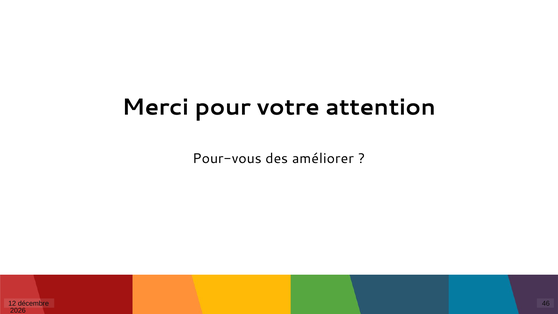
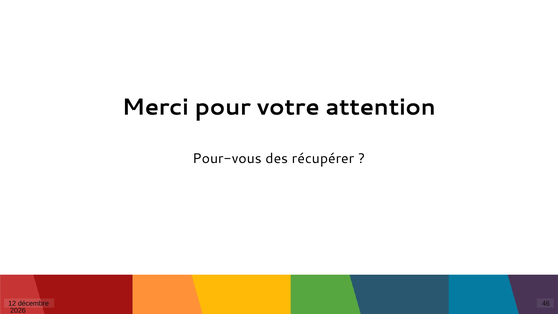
améliorer: améliorer -> récupérer (323, 159)
